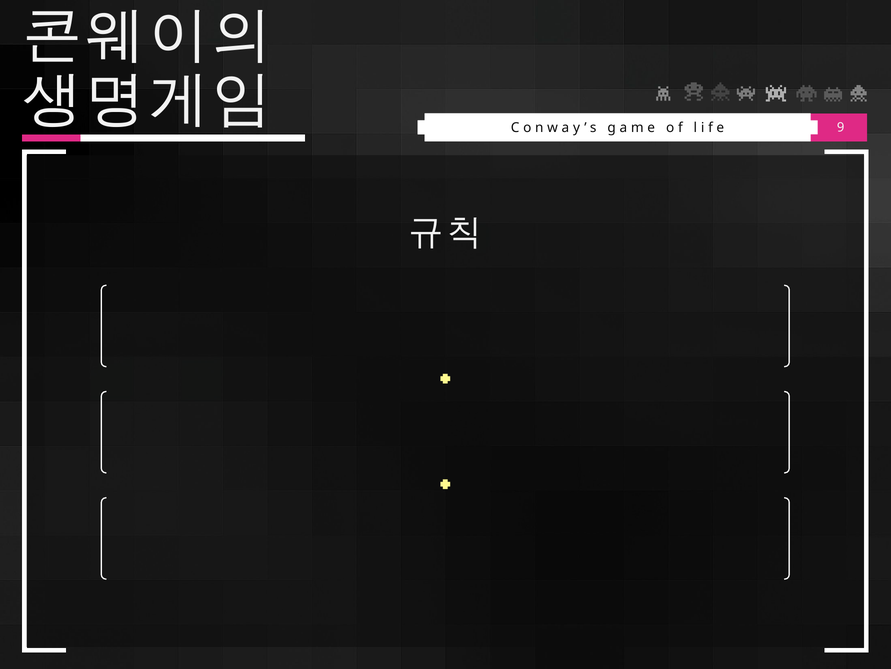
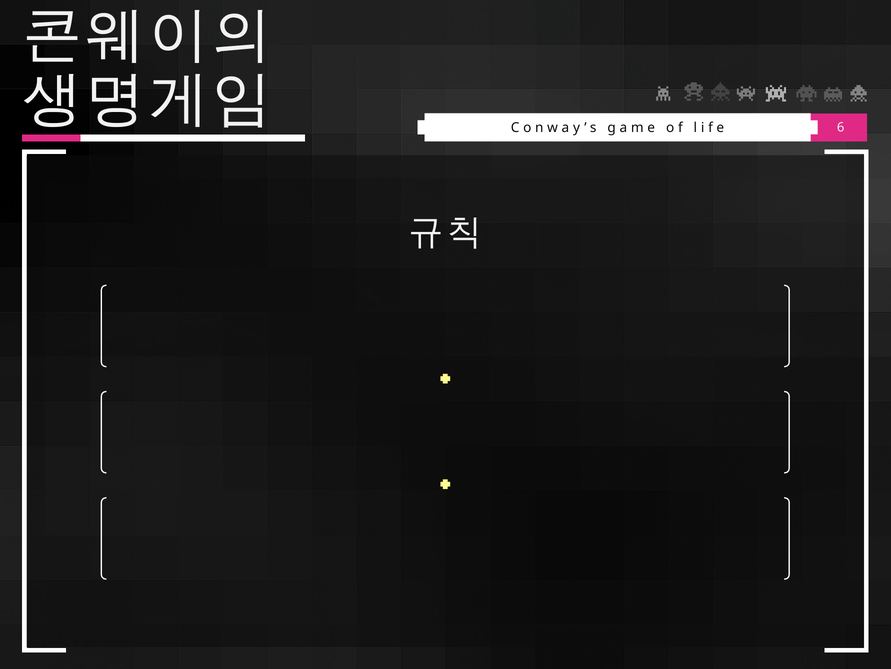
9: 9 -> 6 (841, 127)
